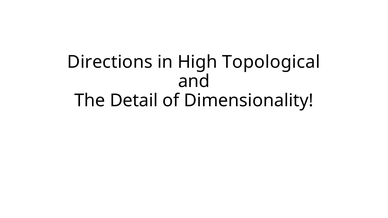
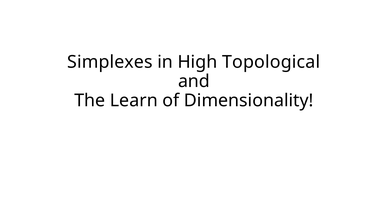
Directions: Directions -> Simplexes (110, 62)
Detail: Detail -> Learn (134, 101)
